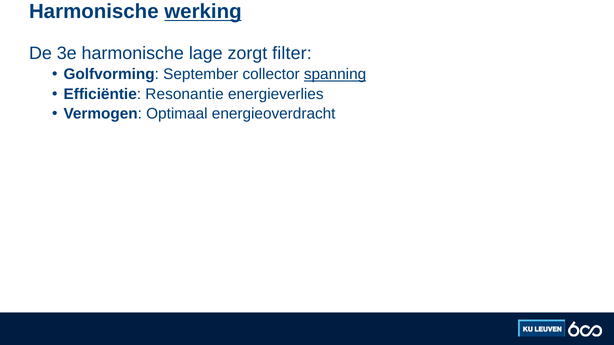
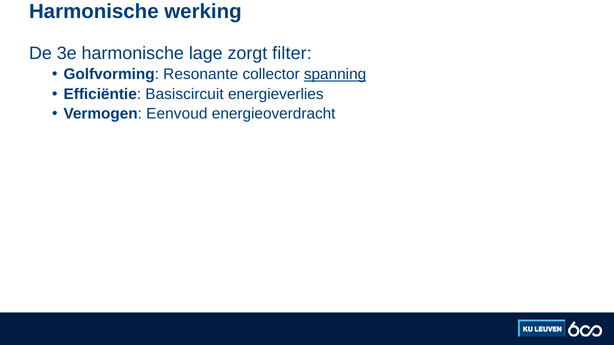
werking underline: present -> none (203, 12)
September: September -> Resonante (201, 74)
Resonantie: Resonantie -> Basiscircuit (185, 94)
Optimaal: Optimaal -> Eenvoud (177, 114)
